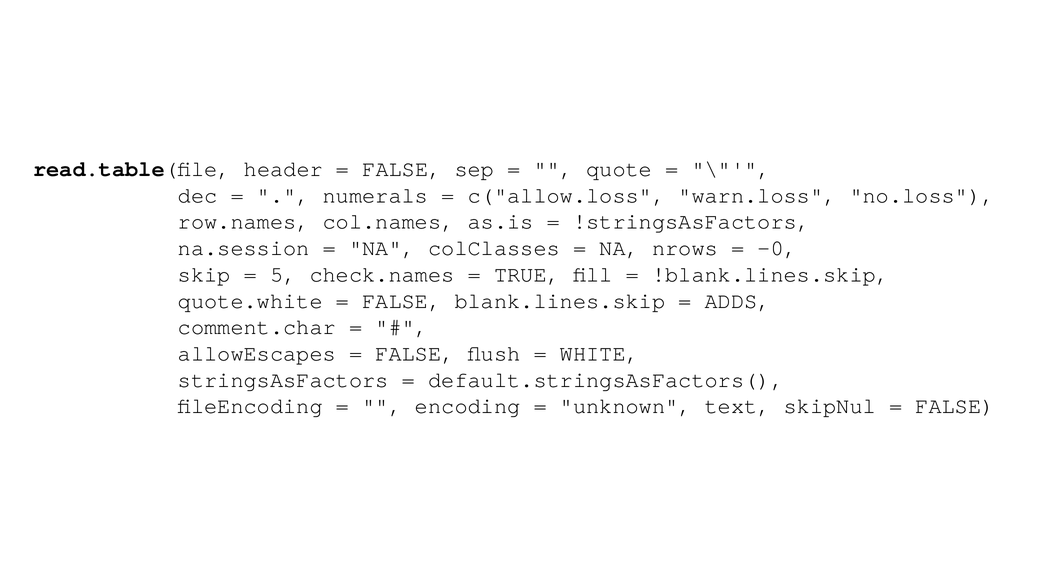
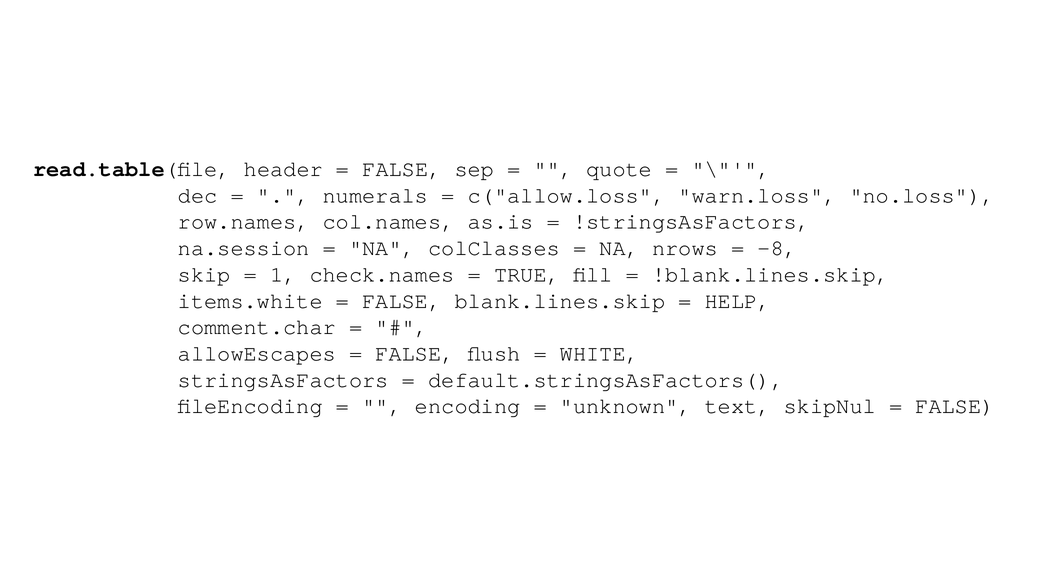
-0: -0 -> -8 (777, 248)
5: 5 -> 1 (283, 275)
quote.white: quote.white -> items.white (250, 301)
ADDS: ADDS -> HELP (738, 301)
